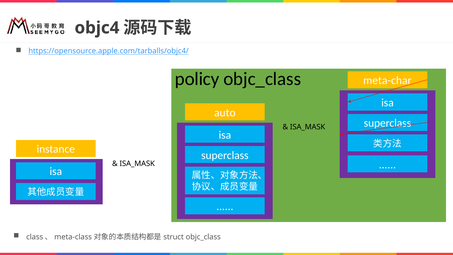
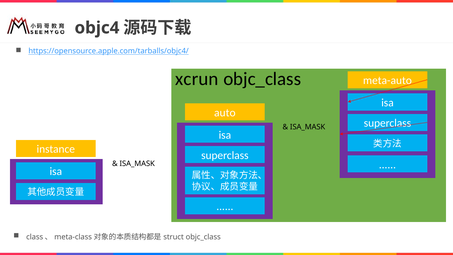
policy: policy -> xcrun (197, 79)
meta-char: meta-char -> meta-auto (387, 81)
